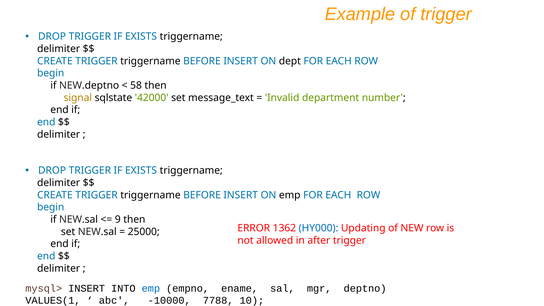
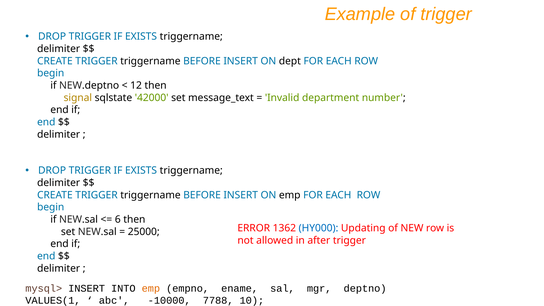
58: 58 -> 12 (136, 85)
9: 9 -> 6 (118, 219)
emp colour: blue -> orange (151, 288)
